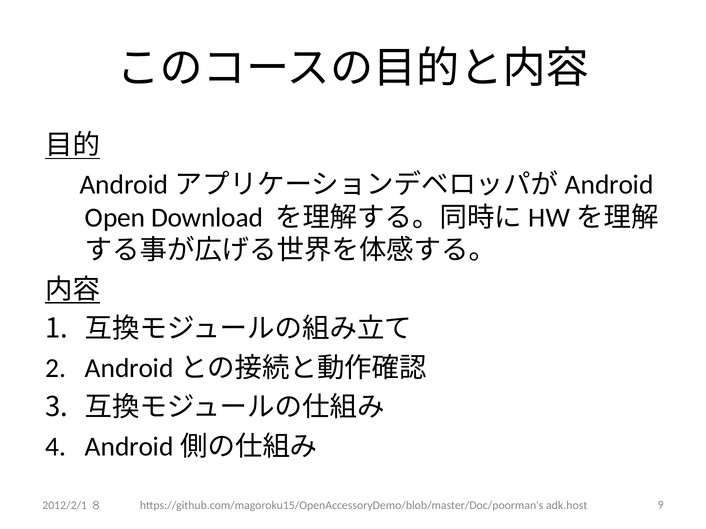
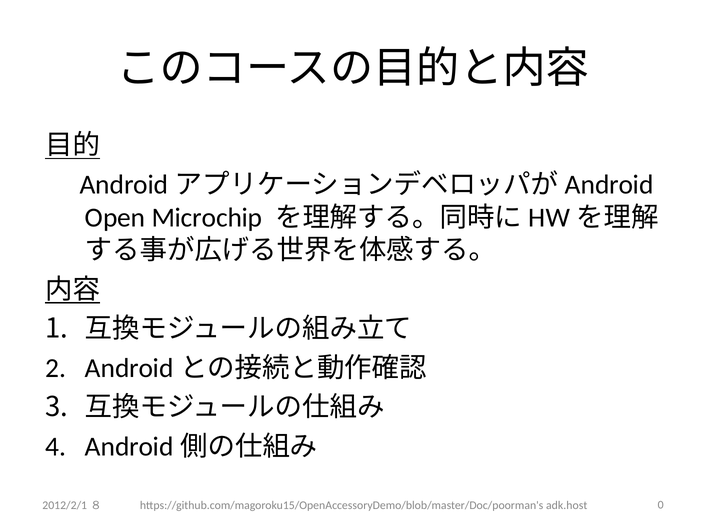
Download: Download -> Microchip (207, 218)
9: 9 -> 0 (661, 506)
